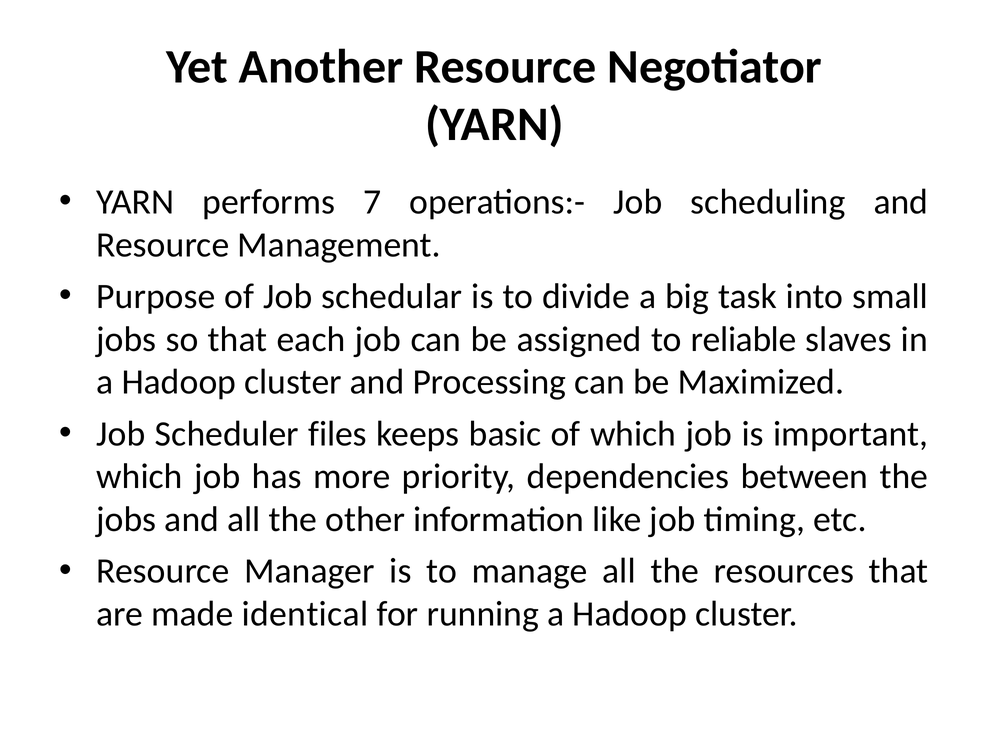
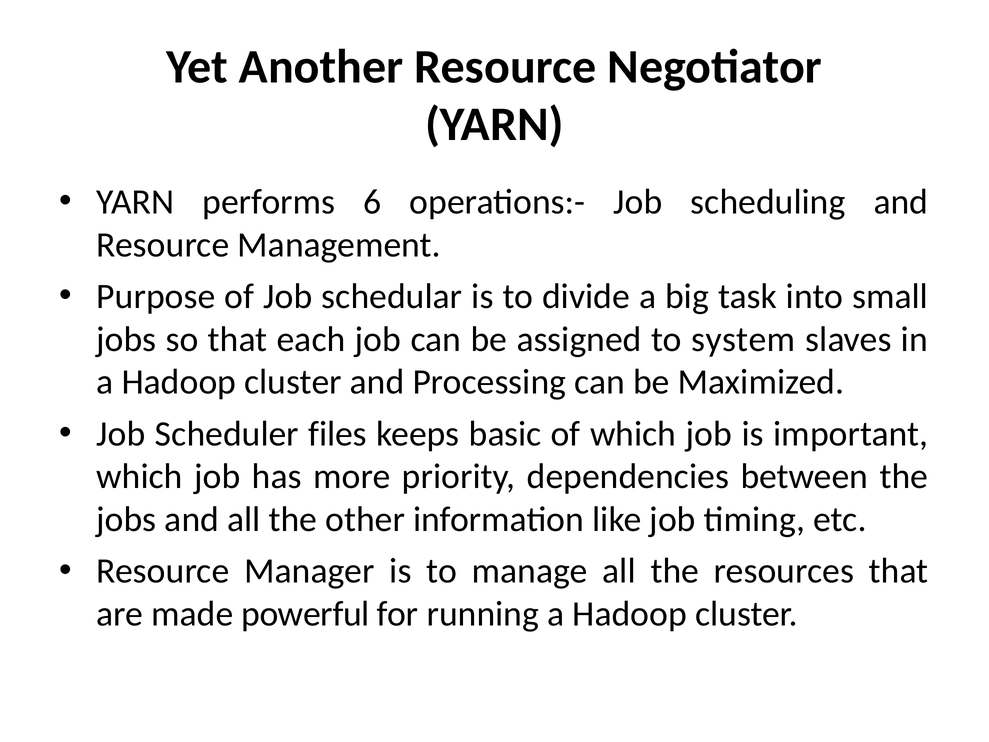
7: 7 -> 6 (372, 202)
reliable: reliable -> system (743, 339)
identical: identical -> powerful (305, 614)
